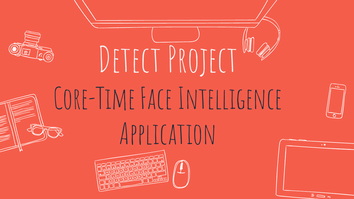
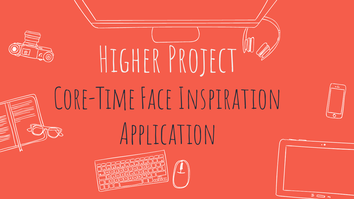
Detect: Detect -> Higher (130, 61)
Intelligence: Intelligence -> Inspiration (230, 99)
